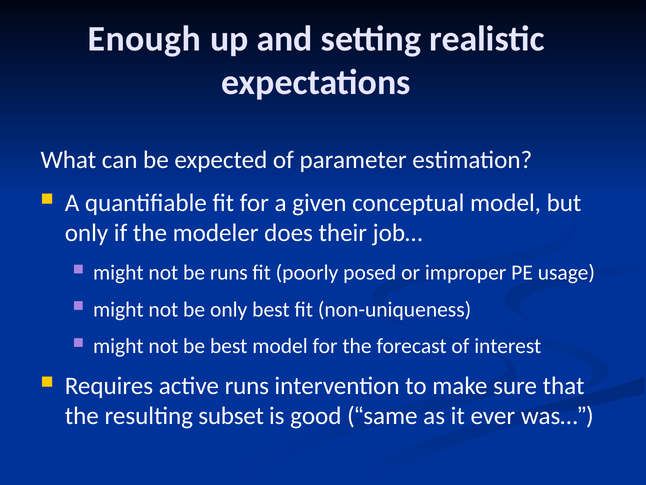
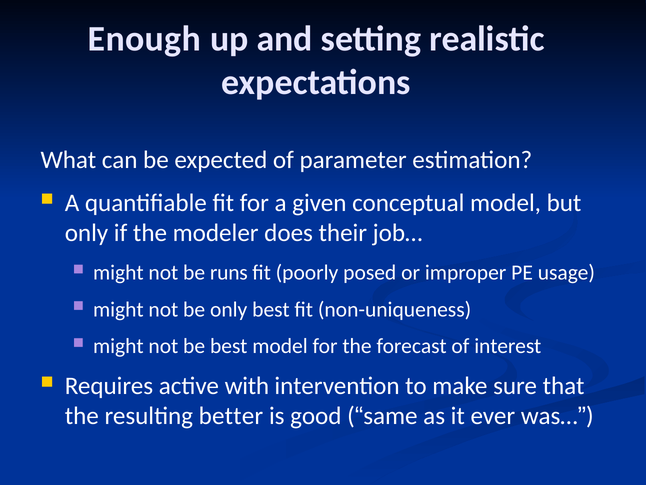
active runs: runs -> with (247, 385)
subset: subset -> better (231, 416)
